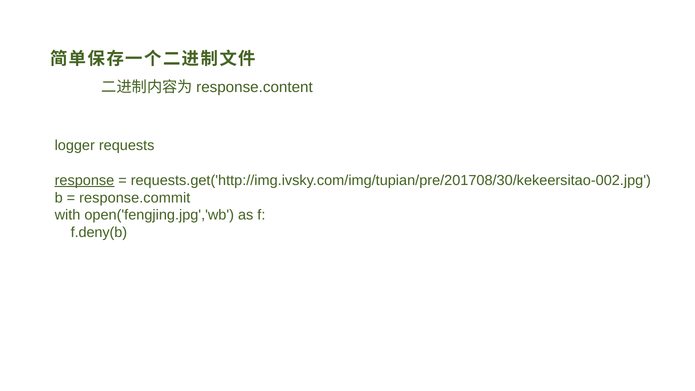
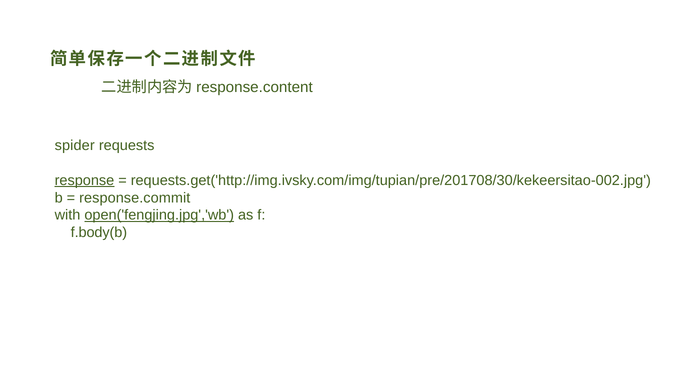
logger: logger -> spider (75, 146)
open('fengjing.jpg','wb underline: none -> present (159, 215)
f.deny(b: f.deny(b -> f.body(b (99, 233)
